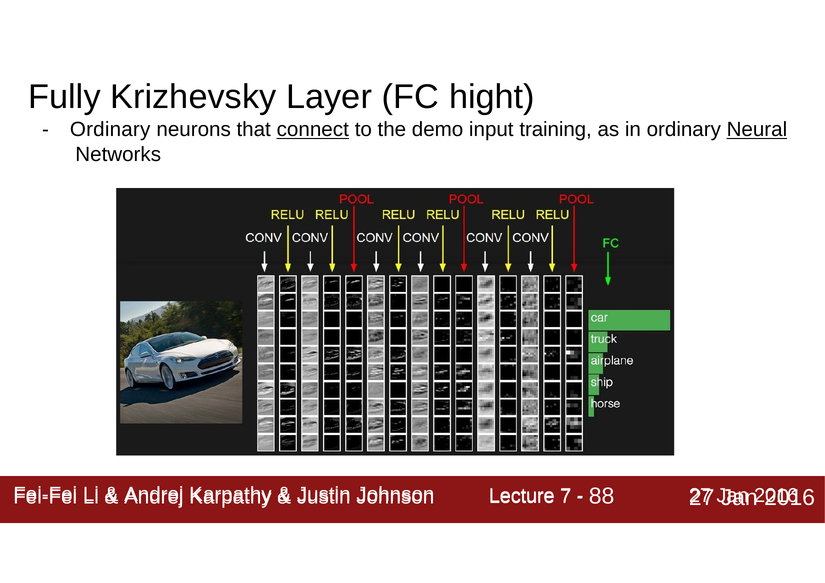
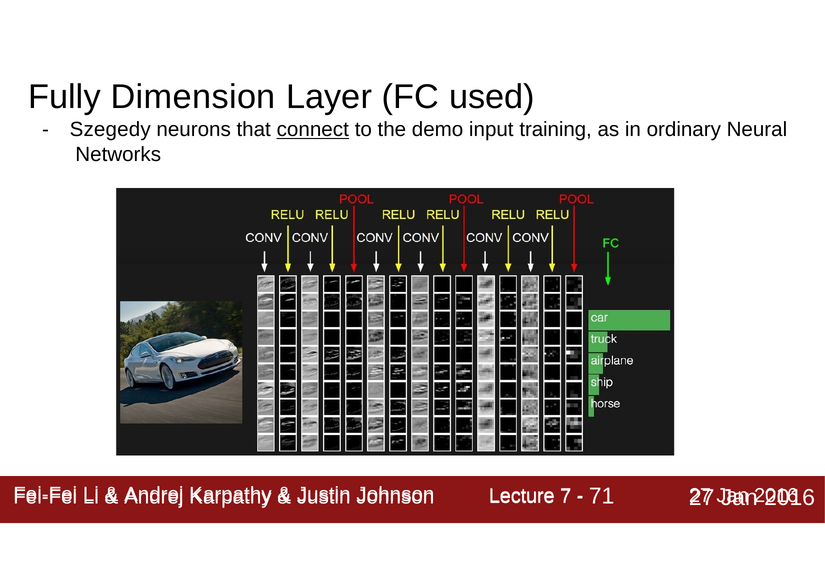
Krizhevsky: Krizhevsky -> Dimension (193, 97)
hight: hight -> used (492, 97)
Ordinary: Ordinary -> Szegedy (110, 130)
Neural underline: present -> none (757, 130)
88: 88 -> 71 (602, 497)
